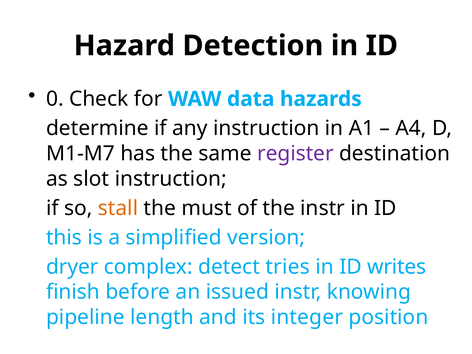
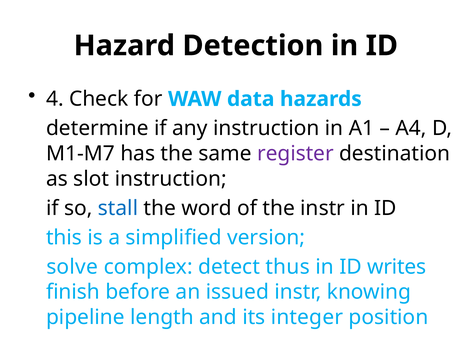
0: 0 -> 4 (55, 99)
stall colour: orange -> blue (118, 208)
must: must -> word (207, 208)
dryer: dryer -> solve (72, 267)
tries: tries -> thus (288, 267)
